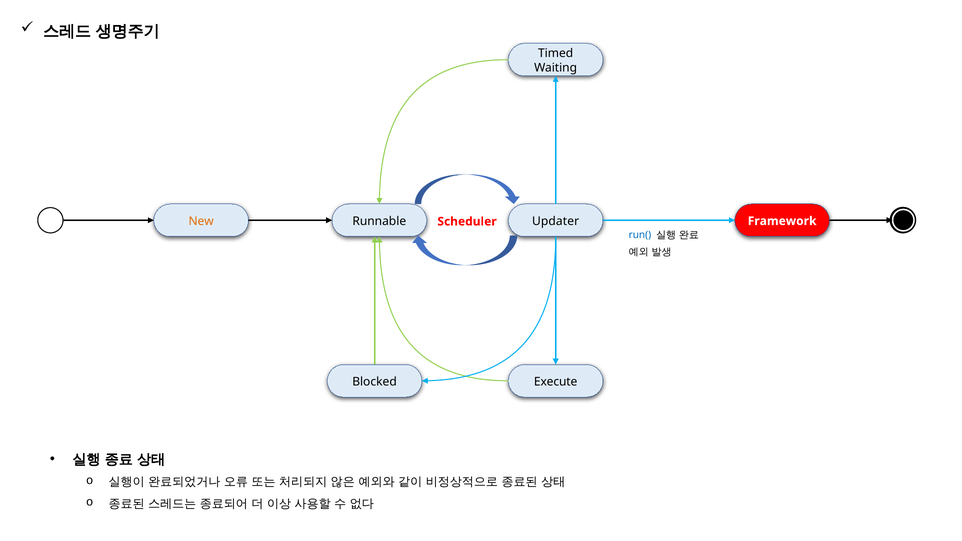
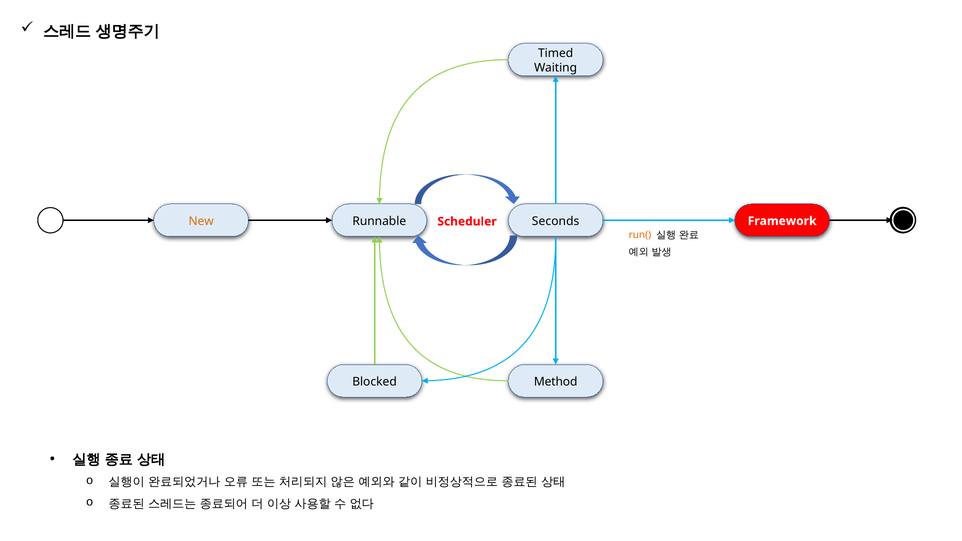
Updater: Updater -> Seconds (556, 221)
run( colour: blue -> orange (640, 235)
Execute: Execute -> Method (556, 382)
